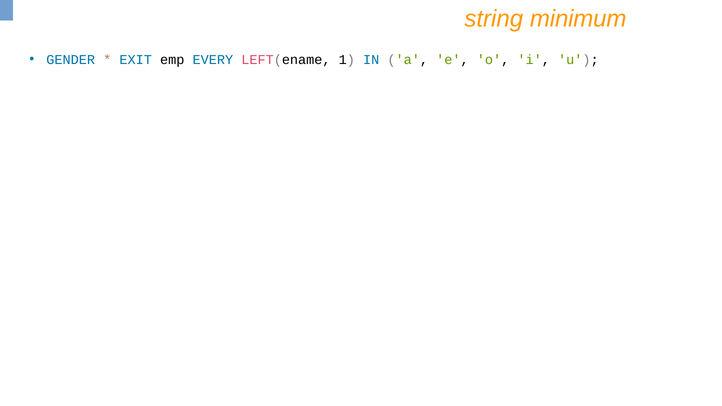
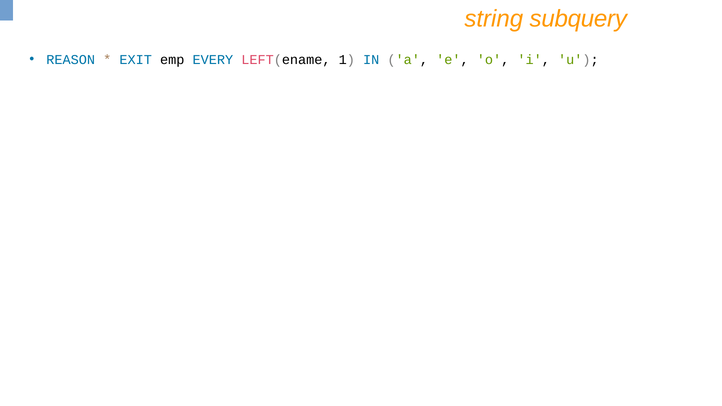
minimum: minimum -> subquery (578, 19)
GENDER: GENDER -> REASON (71, 60)
